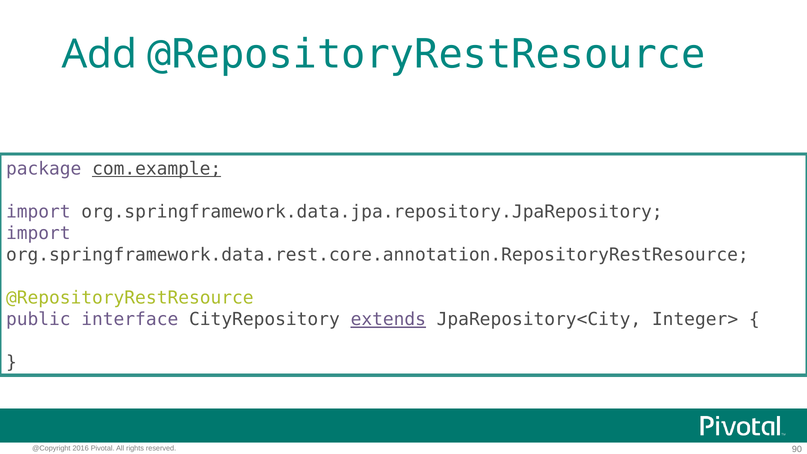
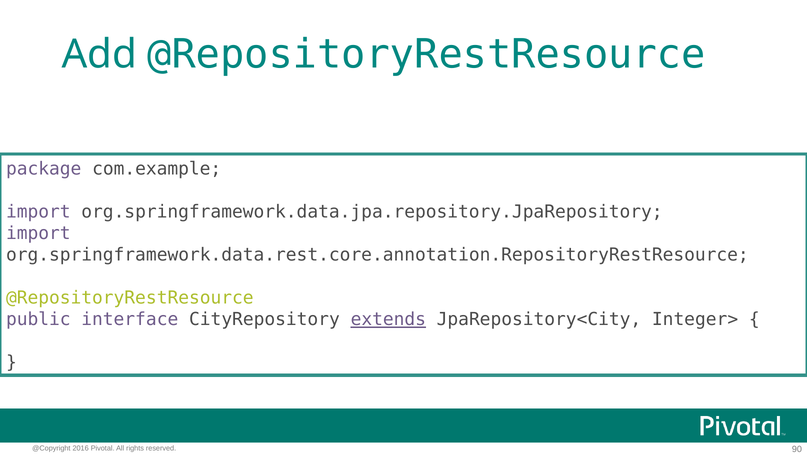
com.example underline: present -> none (157, 169)
